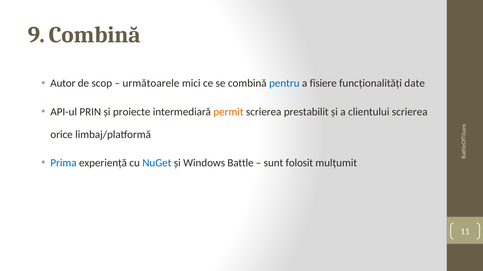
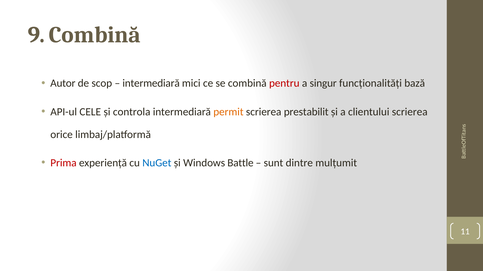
următoarele: următoarele -> intermediară (151, 84)
pentru colour: blue -> red (284, 84)
fisiere: fisiere -> singur (323, 84)
date: date -> bază (415, 84)
PRIN: PRIN -> CELE (90, 112)
proiecte: proiecte -> controla (132, 112)
Prima colour: blue -> red (64, 163)
folosit: folosit -> dintre (299, 163)
